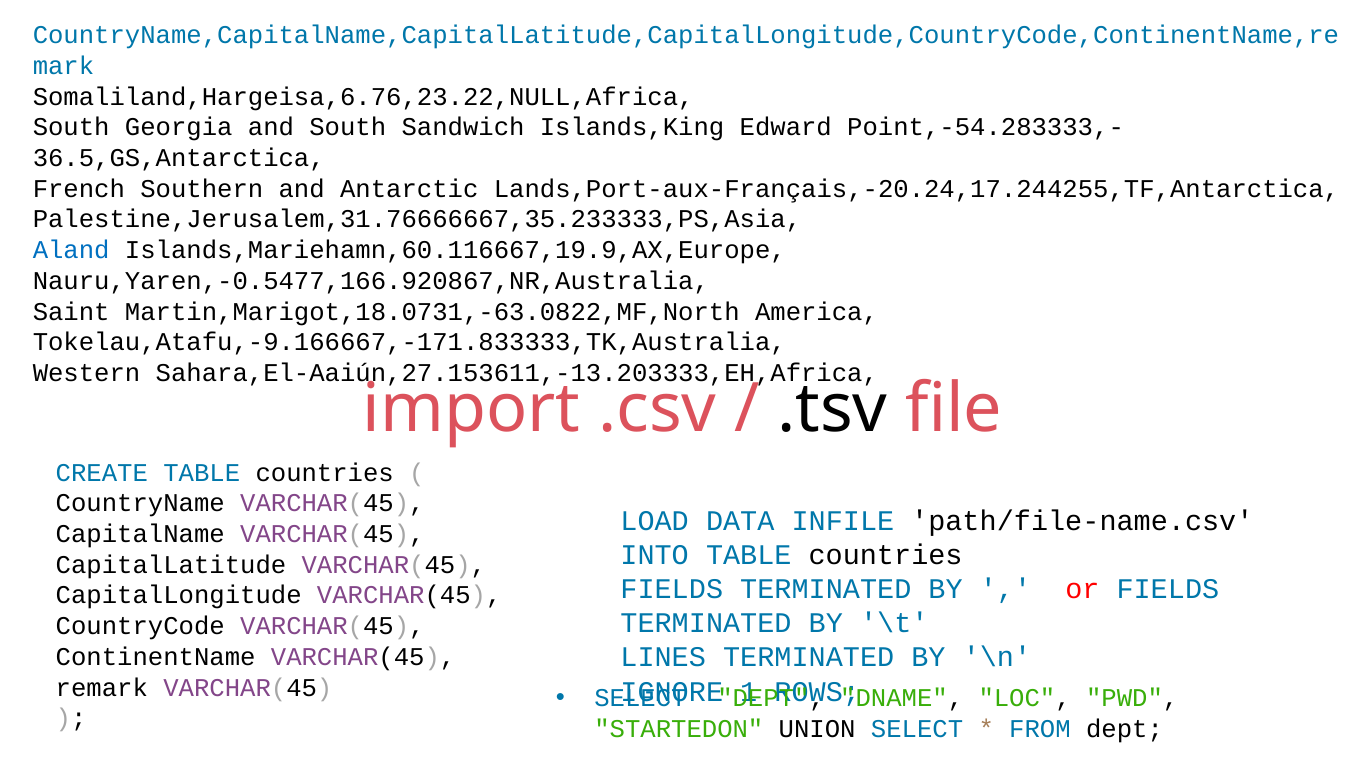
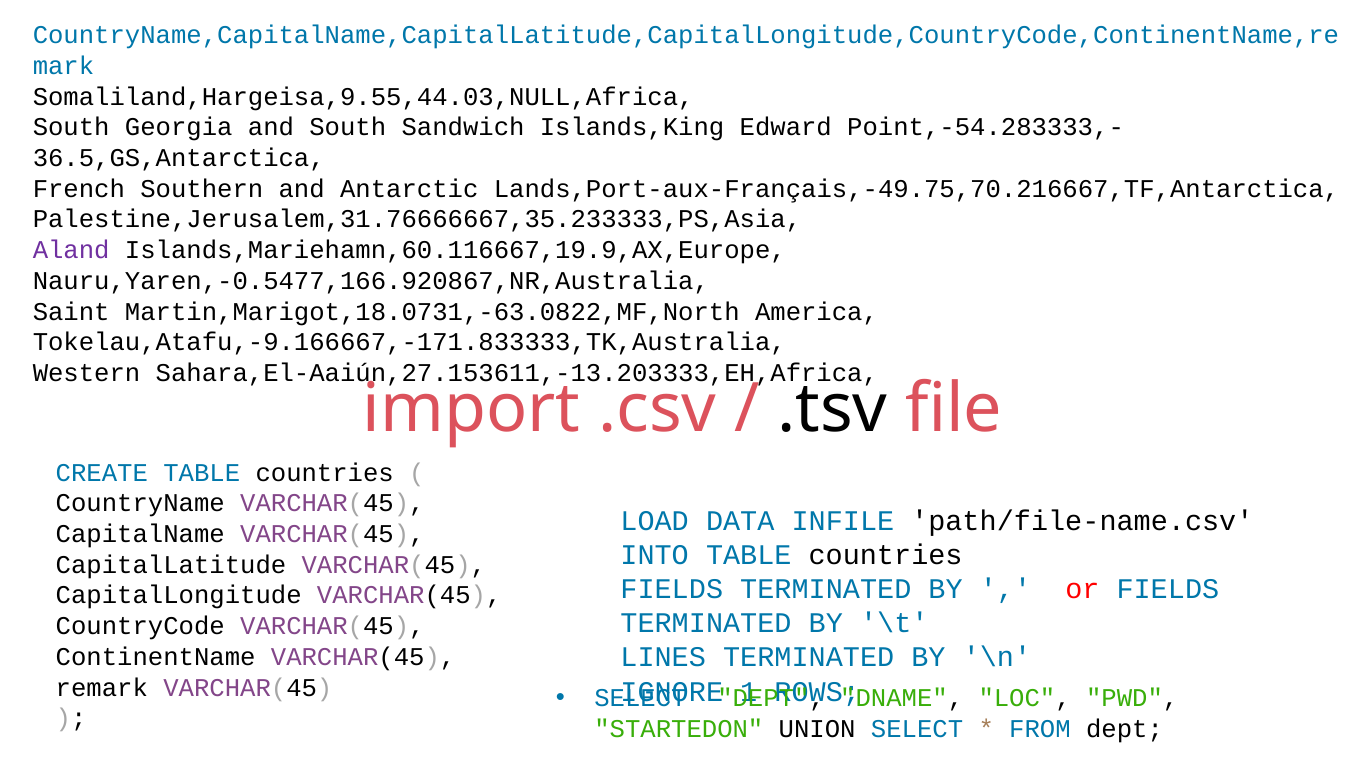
Somaliland,Hargeisa,6.76,23.22,NULL,Africa: Somaliland,Hargeisa,6.76,23.22,NULL,Africa -> Somaliland,Hargeisa,9.55,44.03,NULL,Africa (363, 97)
Lands,Port-aux-Français,-20.24,17.244255,TF,Antarctica: Lands,Port-aux-Français,-20.24,17.244255,TF,Antarctica -> Lands,Port-aux-Français,-49.75,70.216667,TF,Antarctica (916, 189)
Aland colour: blue -> purple (71, 250)
